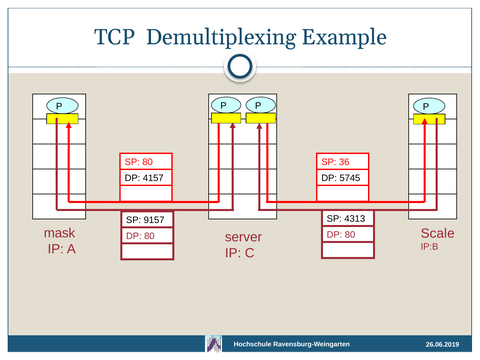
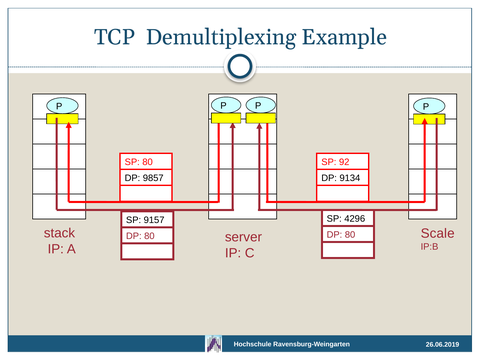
36: 36 -> 92 (344, 162)
4157: 4157 -> 9857 (153, 178)
5745: 5745 -> 9134 (350, 178)
4313: 4313 -> 4296 (355, 219)
mask: mask -> stack (59, 233)
